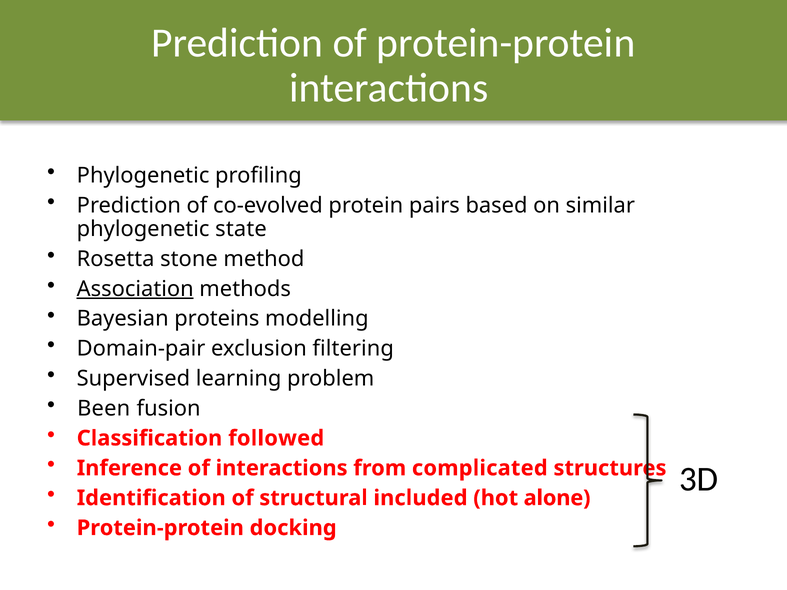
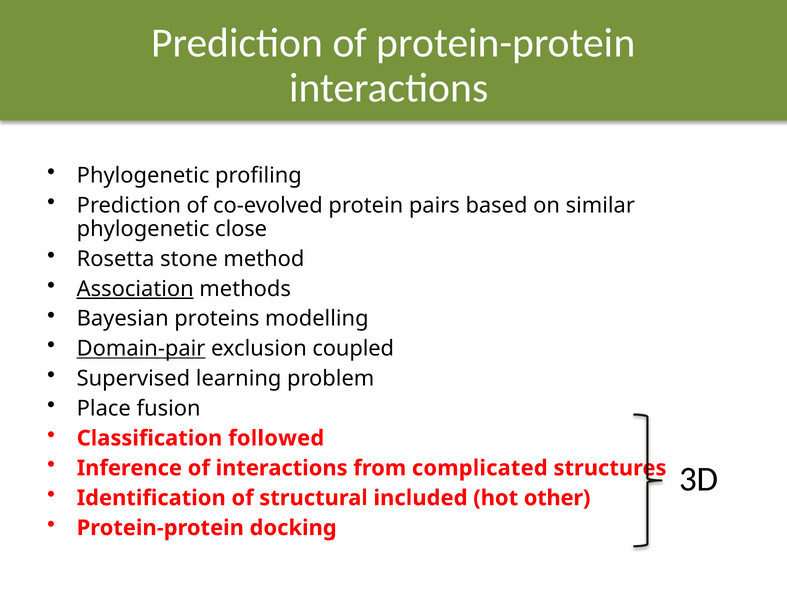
state: state -> close (241, 229)
Domain-pair underline: none -> present (141, 349)
filtering: filtering -> coupled (353, 349)
Been: Been -> Place (104, 409)
alone: alone -> other (557, 498)
